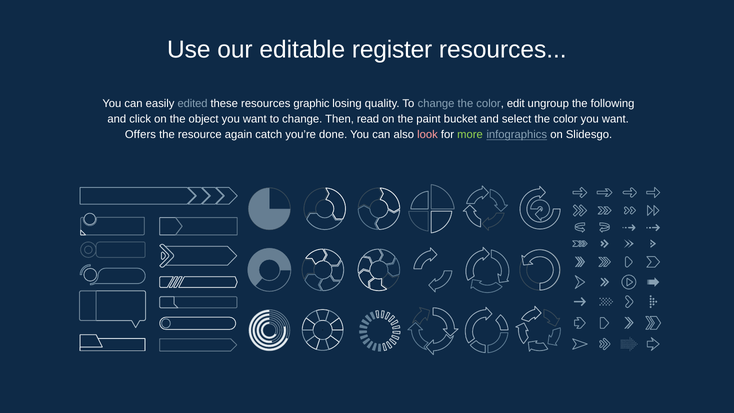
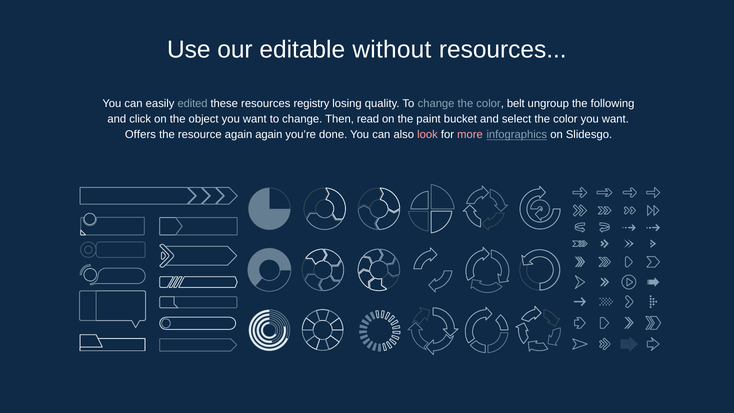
register: register -> without (392, 50)
graphic: graphic -> registry (311, 104)
edit: edit -> belt (516, 104)
again catch: catch -> again (269, 135)
more colour: light green -> pink (470, 135)
